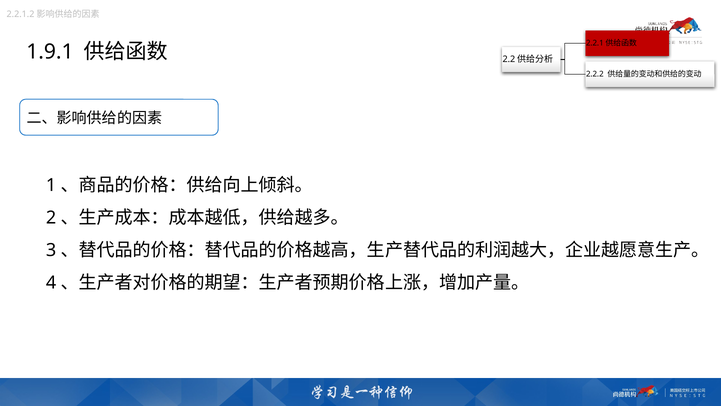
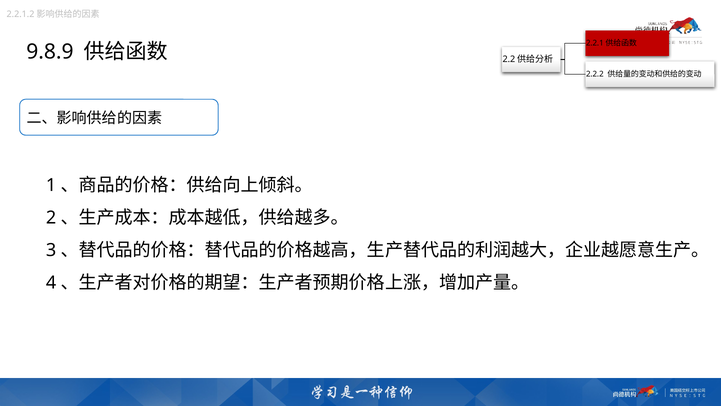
1.9.1: 1.9.1 -> 9.8.9 (50, 52)
